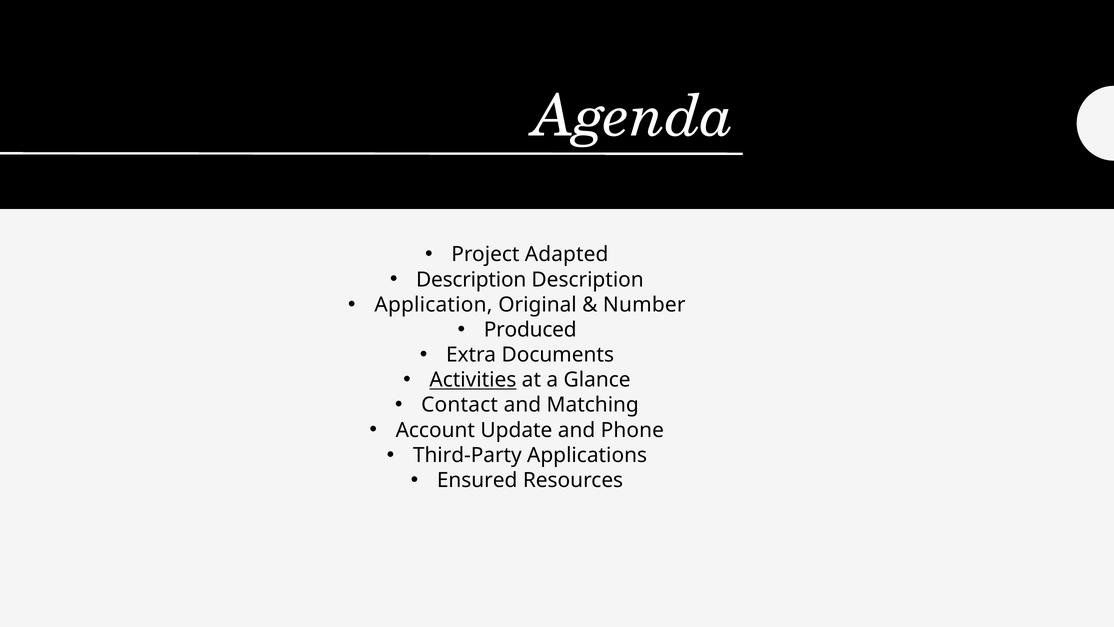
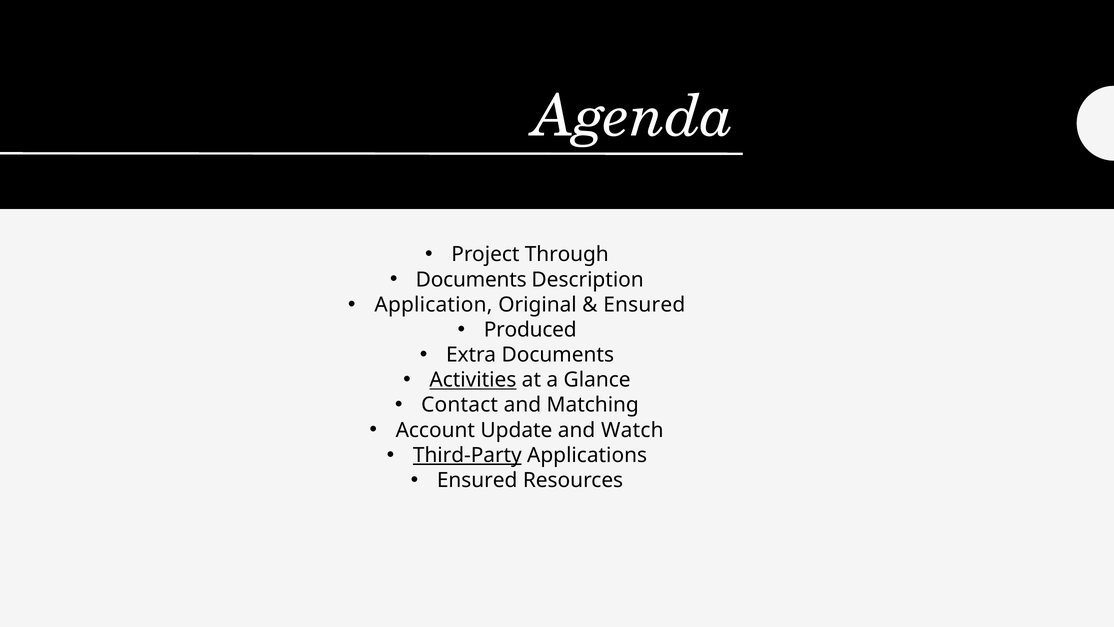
Adapted: Adapted -> Through (567, 254)
Description: Description -> Documents (471, 280)
Number: Number -> Ensured (644, 305)
Phone: Phone -> Watch (632, 430)
Third-Party underline: none -> present (467, 455)
